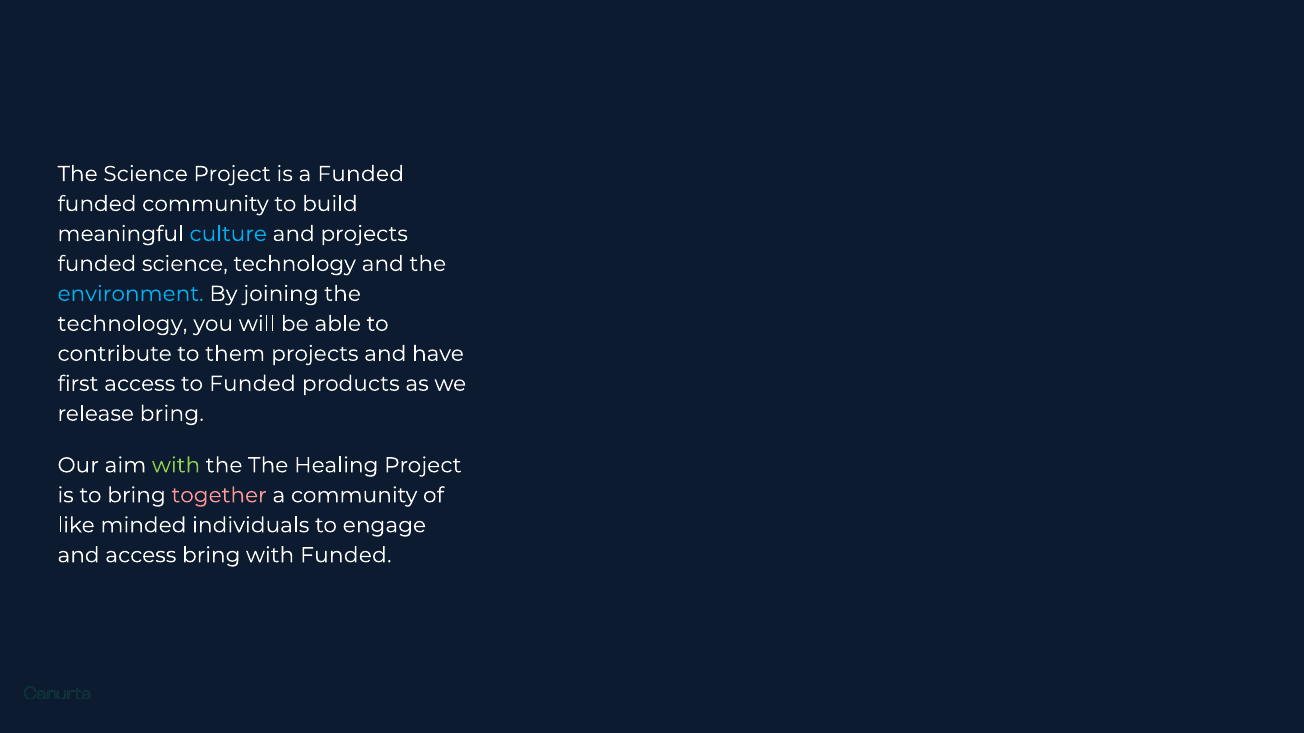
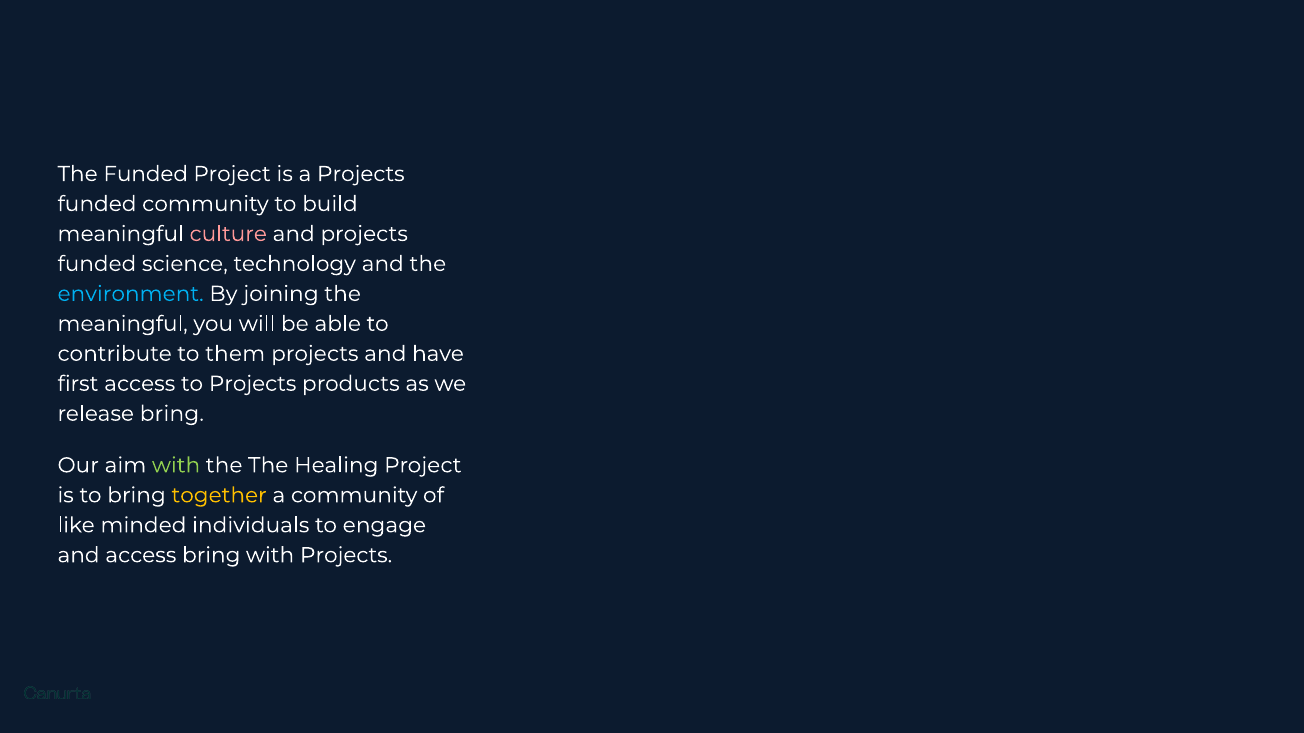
The Science: Science -> Funded (146, 174)
a Funded: Funded -> Projects (361, 174)
culture colour: light blue -> pink (228, 234)
technology: technology -> meaningful (123, 324)
to Funded: Funded -> Projects (253, 384)
together colour: pink -> yellow (219, 496)
with Funded: Funded -> Projects (346, 556)
